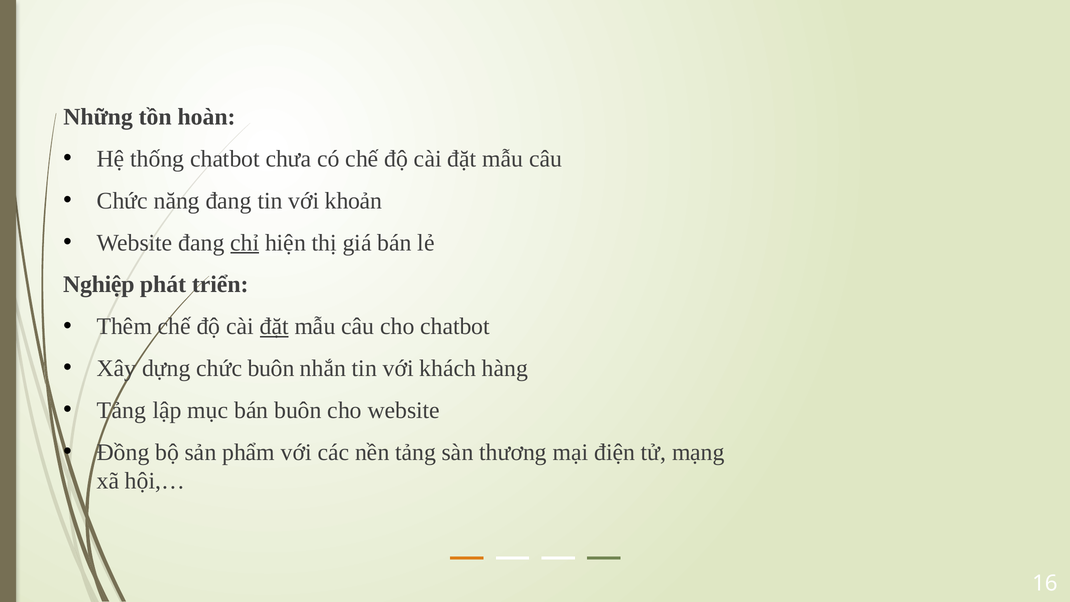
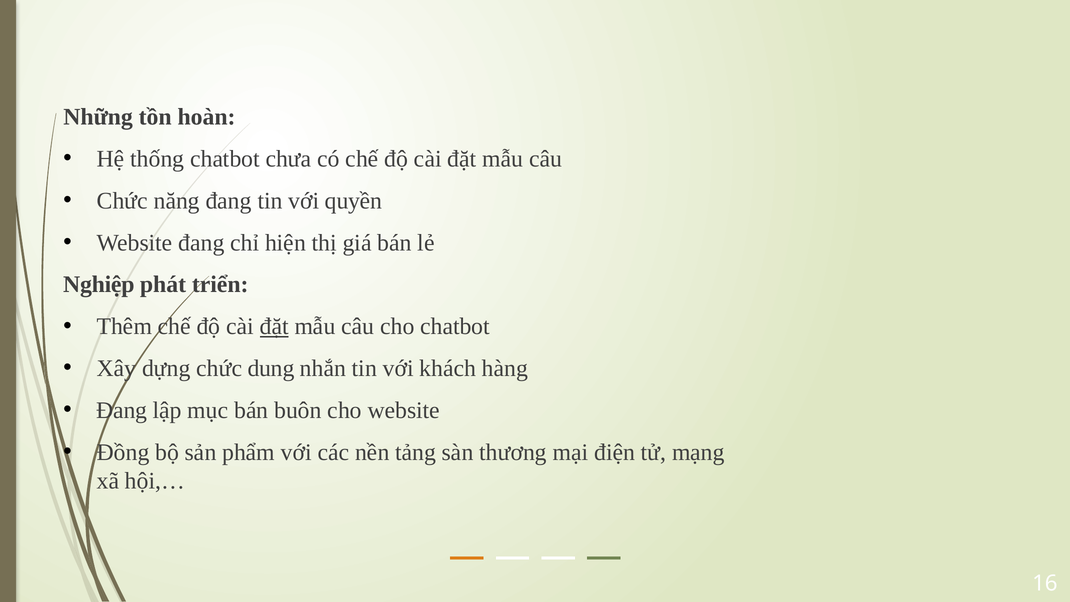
khoản: khoản -> quyền (354, 201)
chỉ underline: present -> none (245, 243)
chức buôn: buôn -> dung (271, 368)
Tảng: Tảng -> Đang (122, 410)
